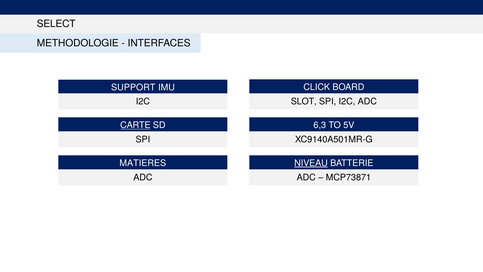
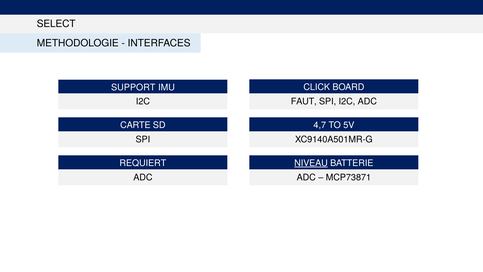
SLOT: SLOT -> FAUT (304, 101)
6,3: 6,3 -> 4,7 (320, 125)
CARTE underline: present -> none (135, 125)
MATIERES: MATIERES -> REQUIERT (143, 163)
